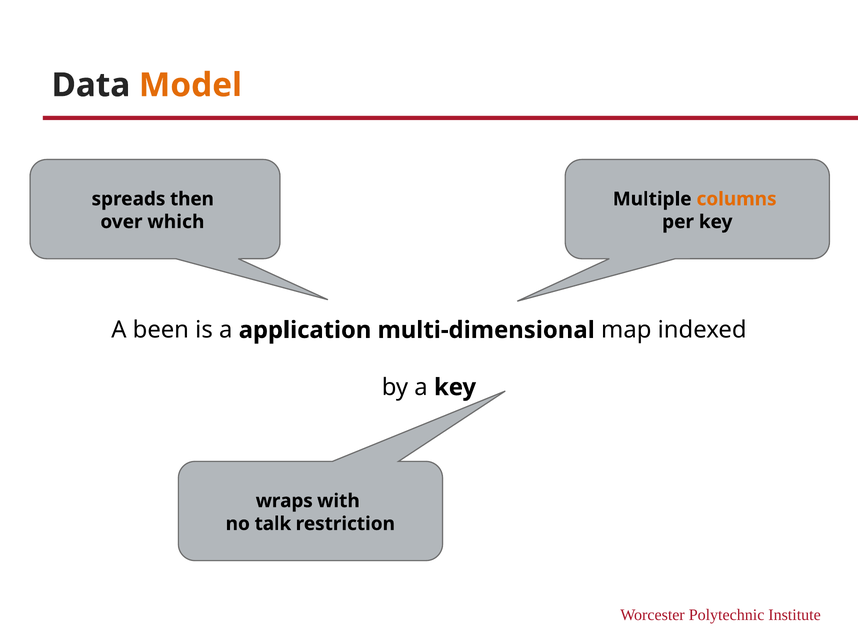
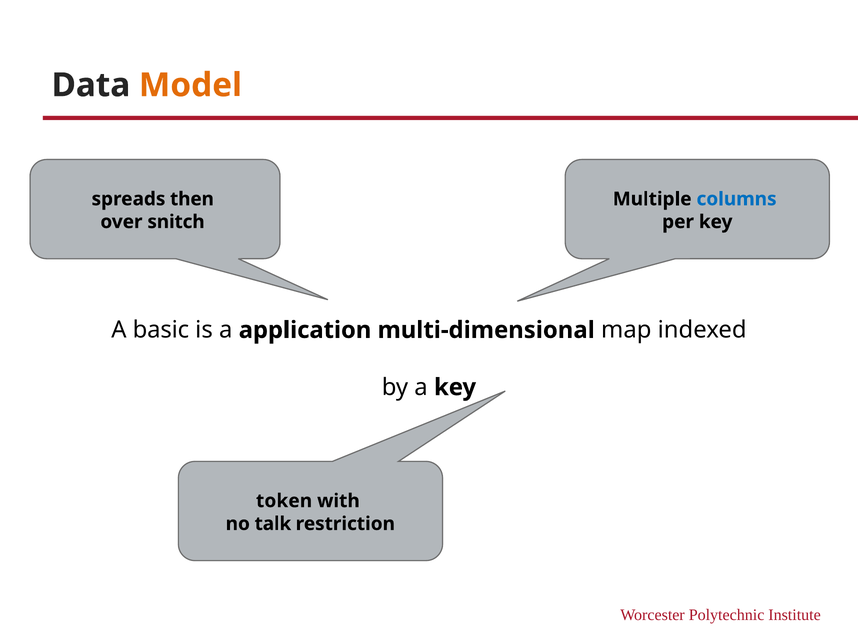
columns colour: orange -> blue (737, 199)
which: which -> snitch (176, 222)
been: been -> basic (161, 330)
wraps: wraps -> token (284, 501)
